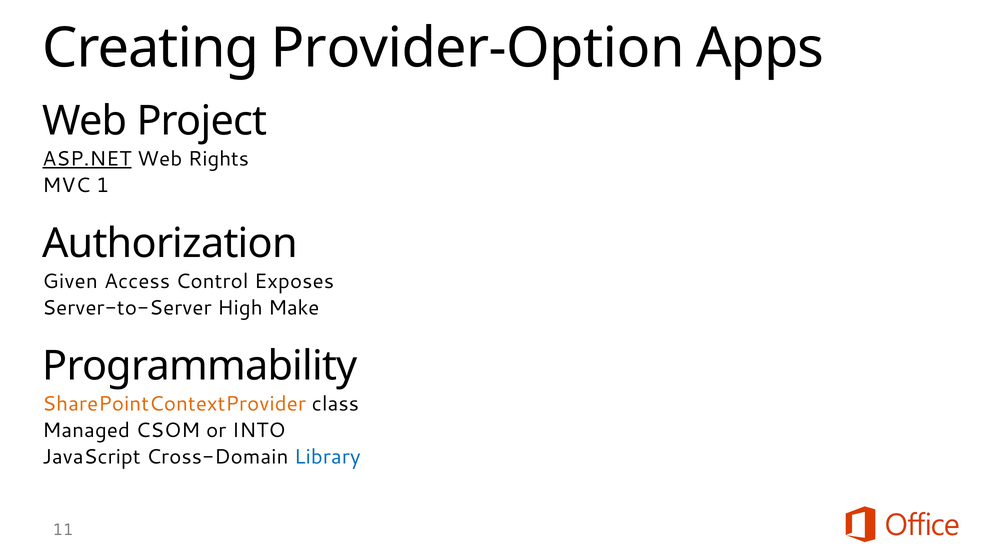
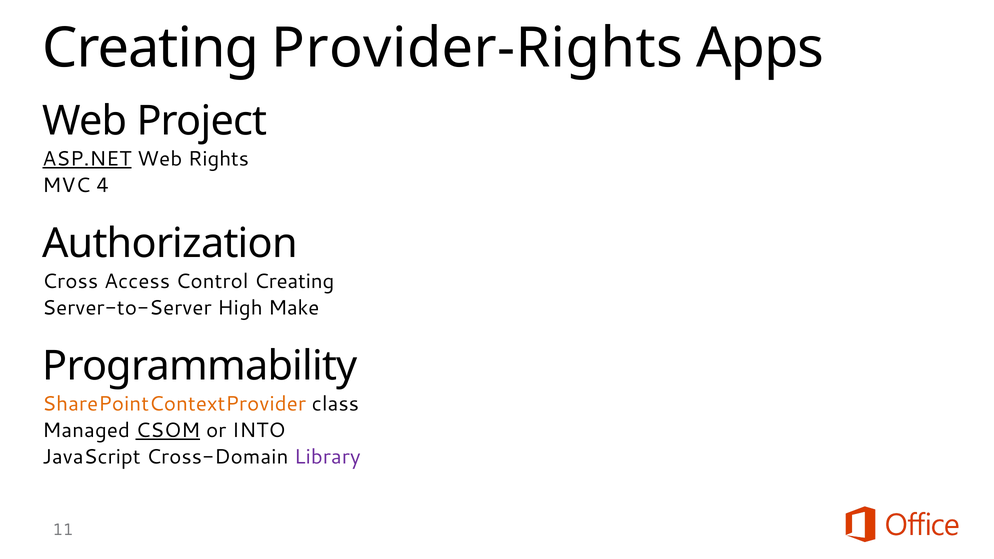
Provider-Option: Provider-Option -> Provider-Rights (477, 49)
1: 1 -> 4 (102, 185)
Given: Given -> Cross (70, 281)
Control Exposes: Exposes -> Creating (294, 281)
CSOM underline: none -> present (168, 431)
Library colour: blue -> purple (327, 457)
